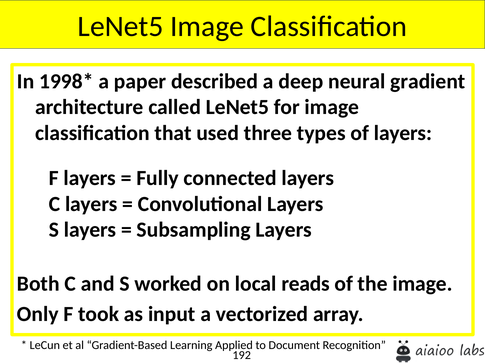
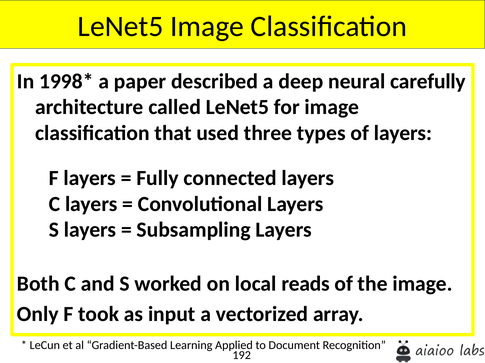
gradient: gradient -> carefully (428, 82)
